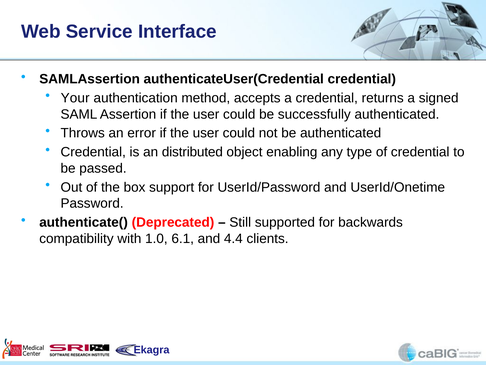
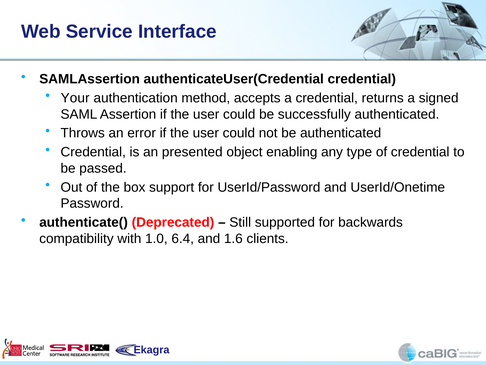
distributed: distributed -> presented (192, 152)
6.1: 6.1 -> 6.4 (183, 238)
4.4: 4.4 -> 1.6 (233, 238)
